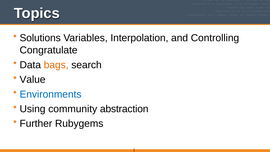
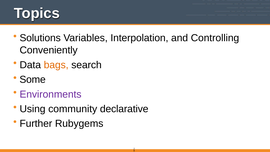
Congratulate: Congratulate -> Conveniently (49, 50)
Value: Value -> Some (33, 80)
Environments colour: blue -> purple (51, 94)
abstraction: abstraction -> declarative (124, 109)
